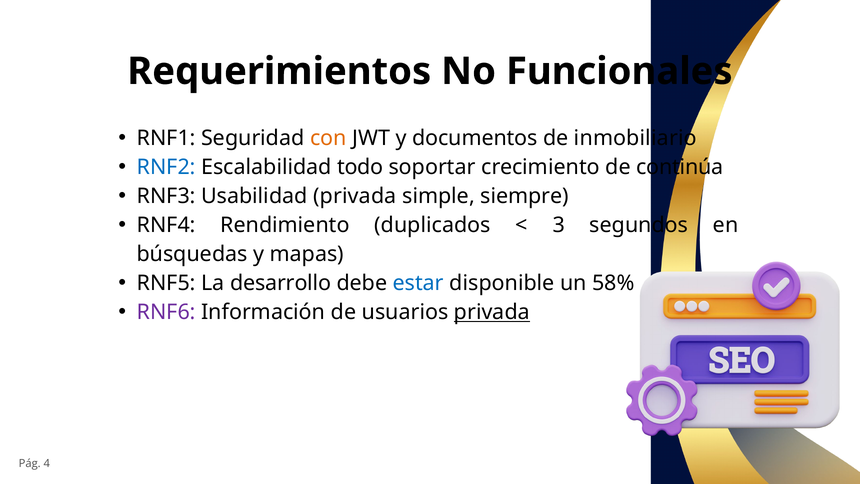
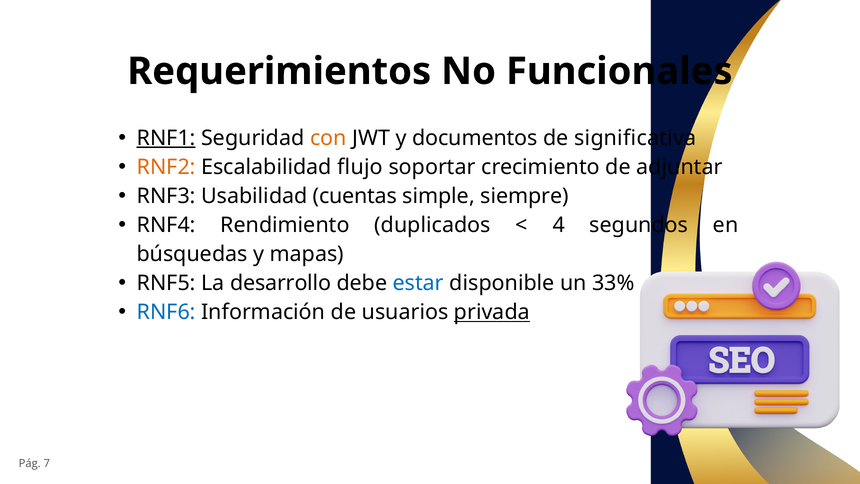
RNF1 underline: none -> present (166, 138)
inmobiliario: inmobiliario -> significativa (635, 138)
RNF2 colour: blue -> orange (166, 167)
todo: todo -> flujo (360, 167)
continúa: continúa -> adjuntar (680, 167)
Usabilidad privada: privada -> cuentas (355, 196)
3: 3 -> 4 (559, 225)
58%: 58% -> 33% (613, 283)
RNF6 colour: purple -> blue (166, 312)
4: 4 -> 7 (47, 463)
